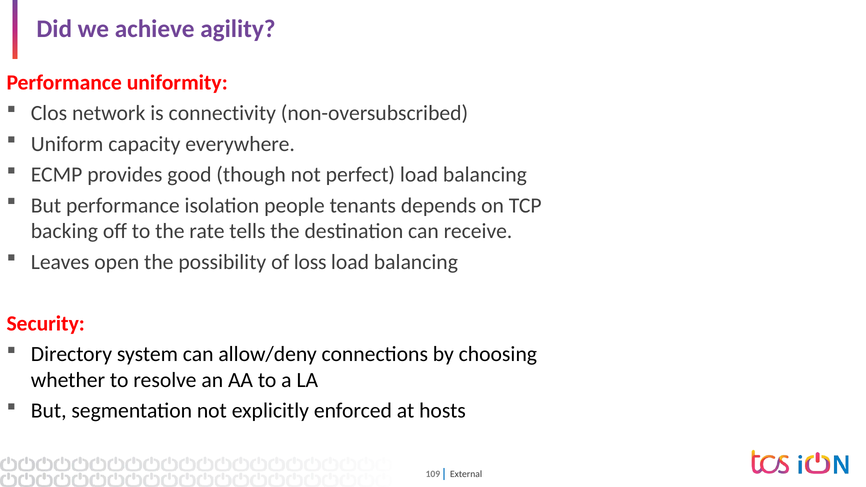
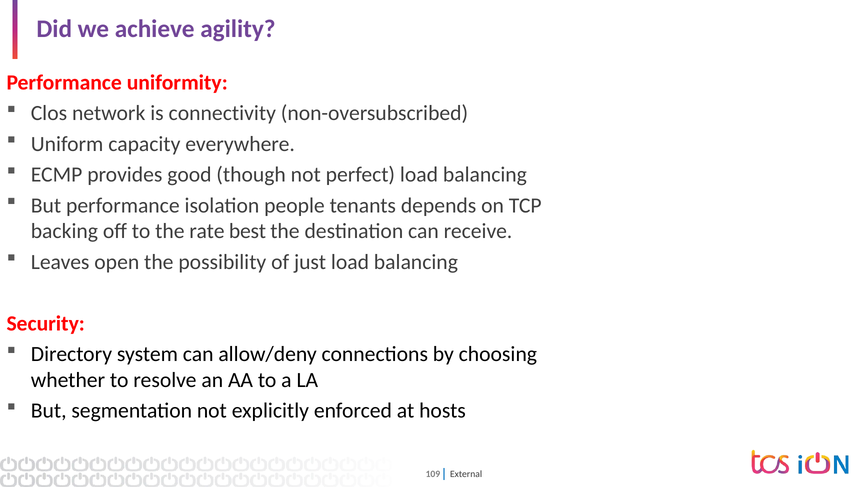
tells: tells -> best (247, 231)
loss: loss -> just (310, 262)
